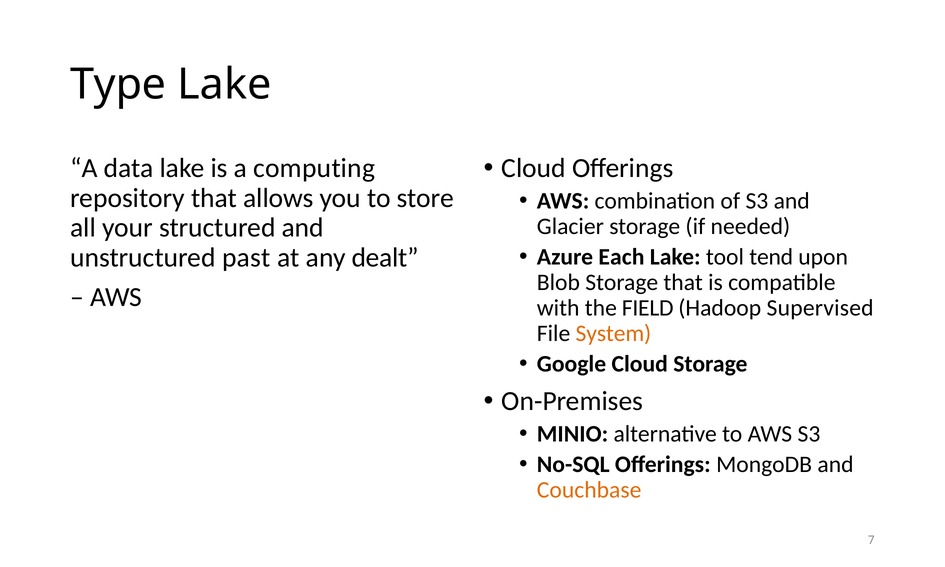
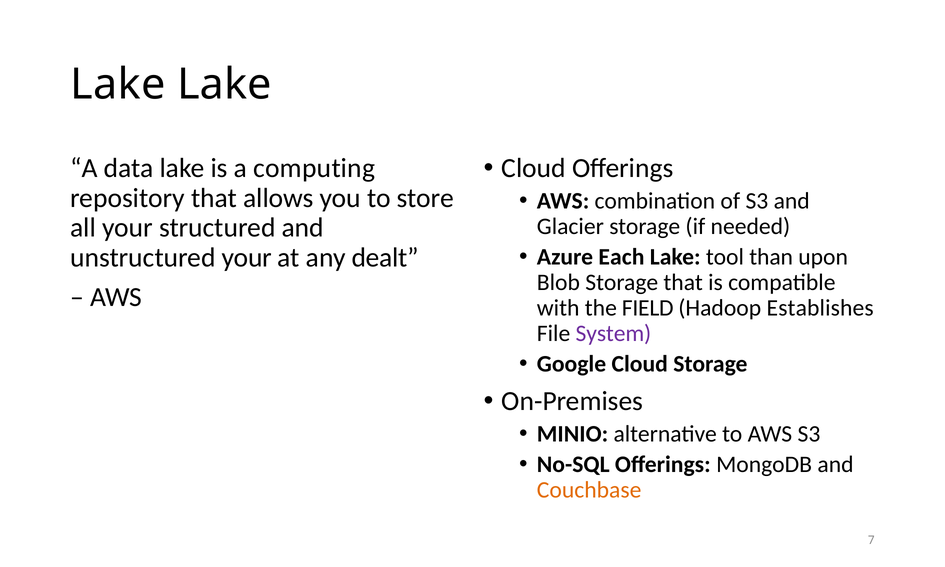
Type: Type -> Lake (118, 85)
tend: tend -> than (771, 257)
unstructured past: past -> your (247, 258)
Supervised: Supervised -> Establishes (820, 308)
System colour: orange -> purple (613, 333)
